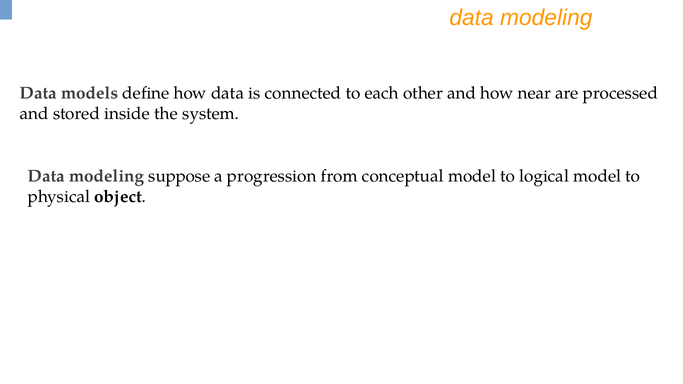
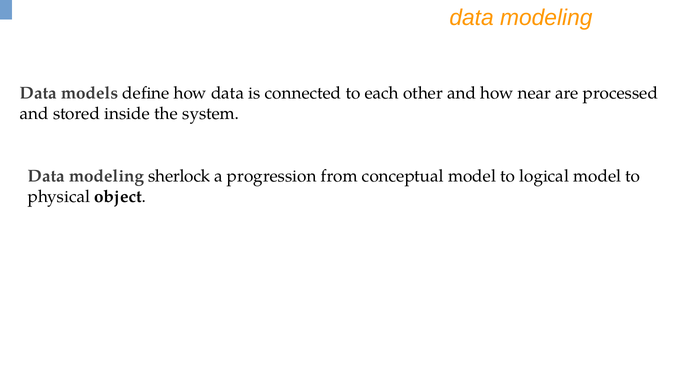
suppose: suppose -> sherlock (179, 176)
